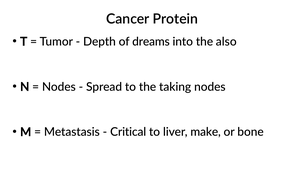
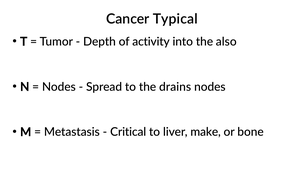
Protein: Protein -> Typical (175, 19)
dreams: dreams -> activity (151, 42)
taking: taking -> drains (175, 87)
